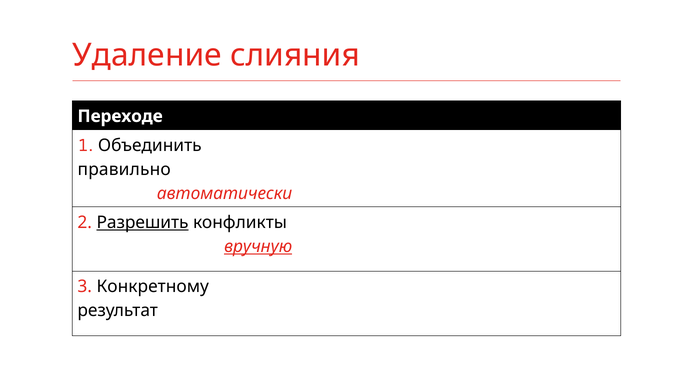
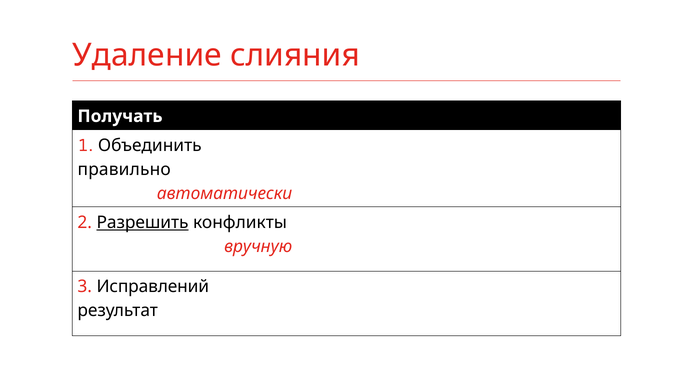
Переходе: Переходе -> Получать (120, 116)
вручную underline: present -> none (258, 247)
Конкретному: Конкретному -> Исправлений (153, 287)
